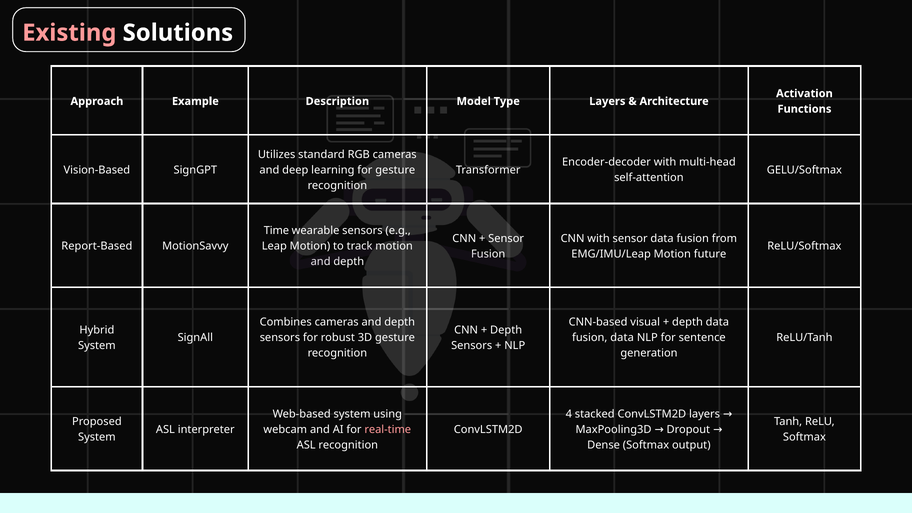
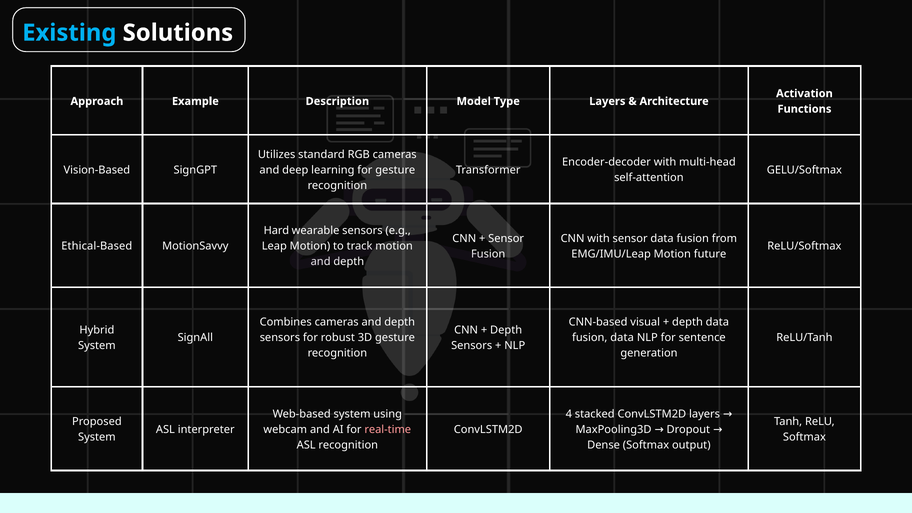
Existing colour: pink -> light blue (69, 33)
Time: Time -> Hard (276, 231)
Report-Based: Report-Based -> Ethical-Based (97, 246)
